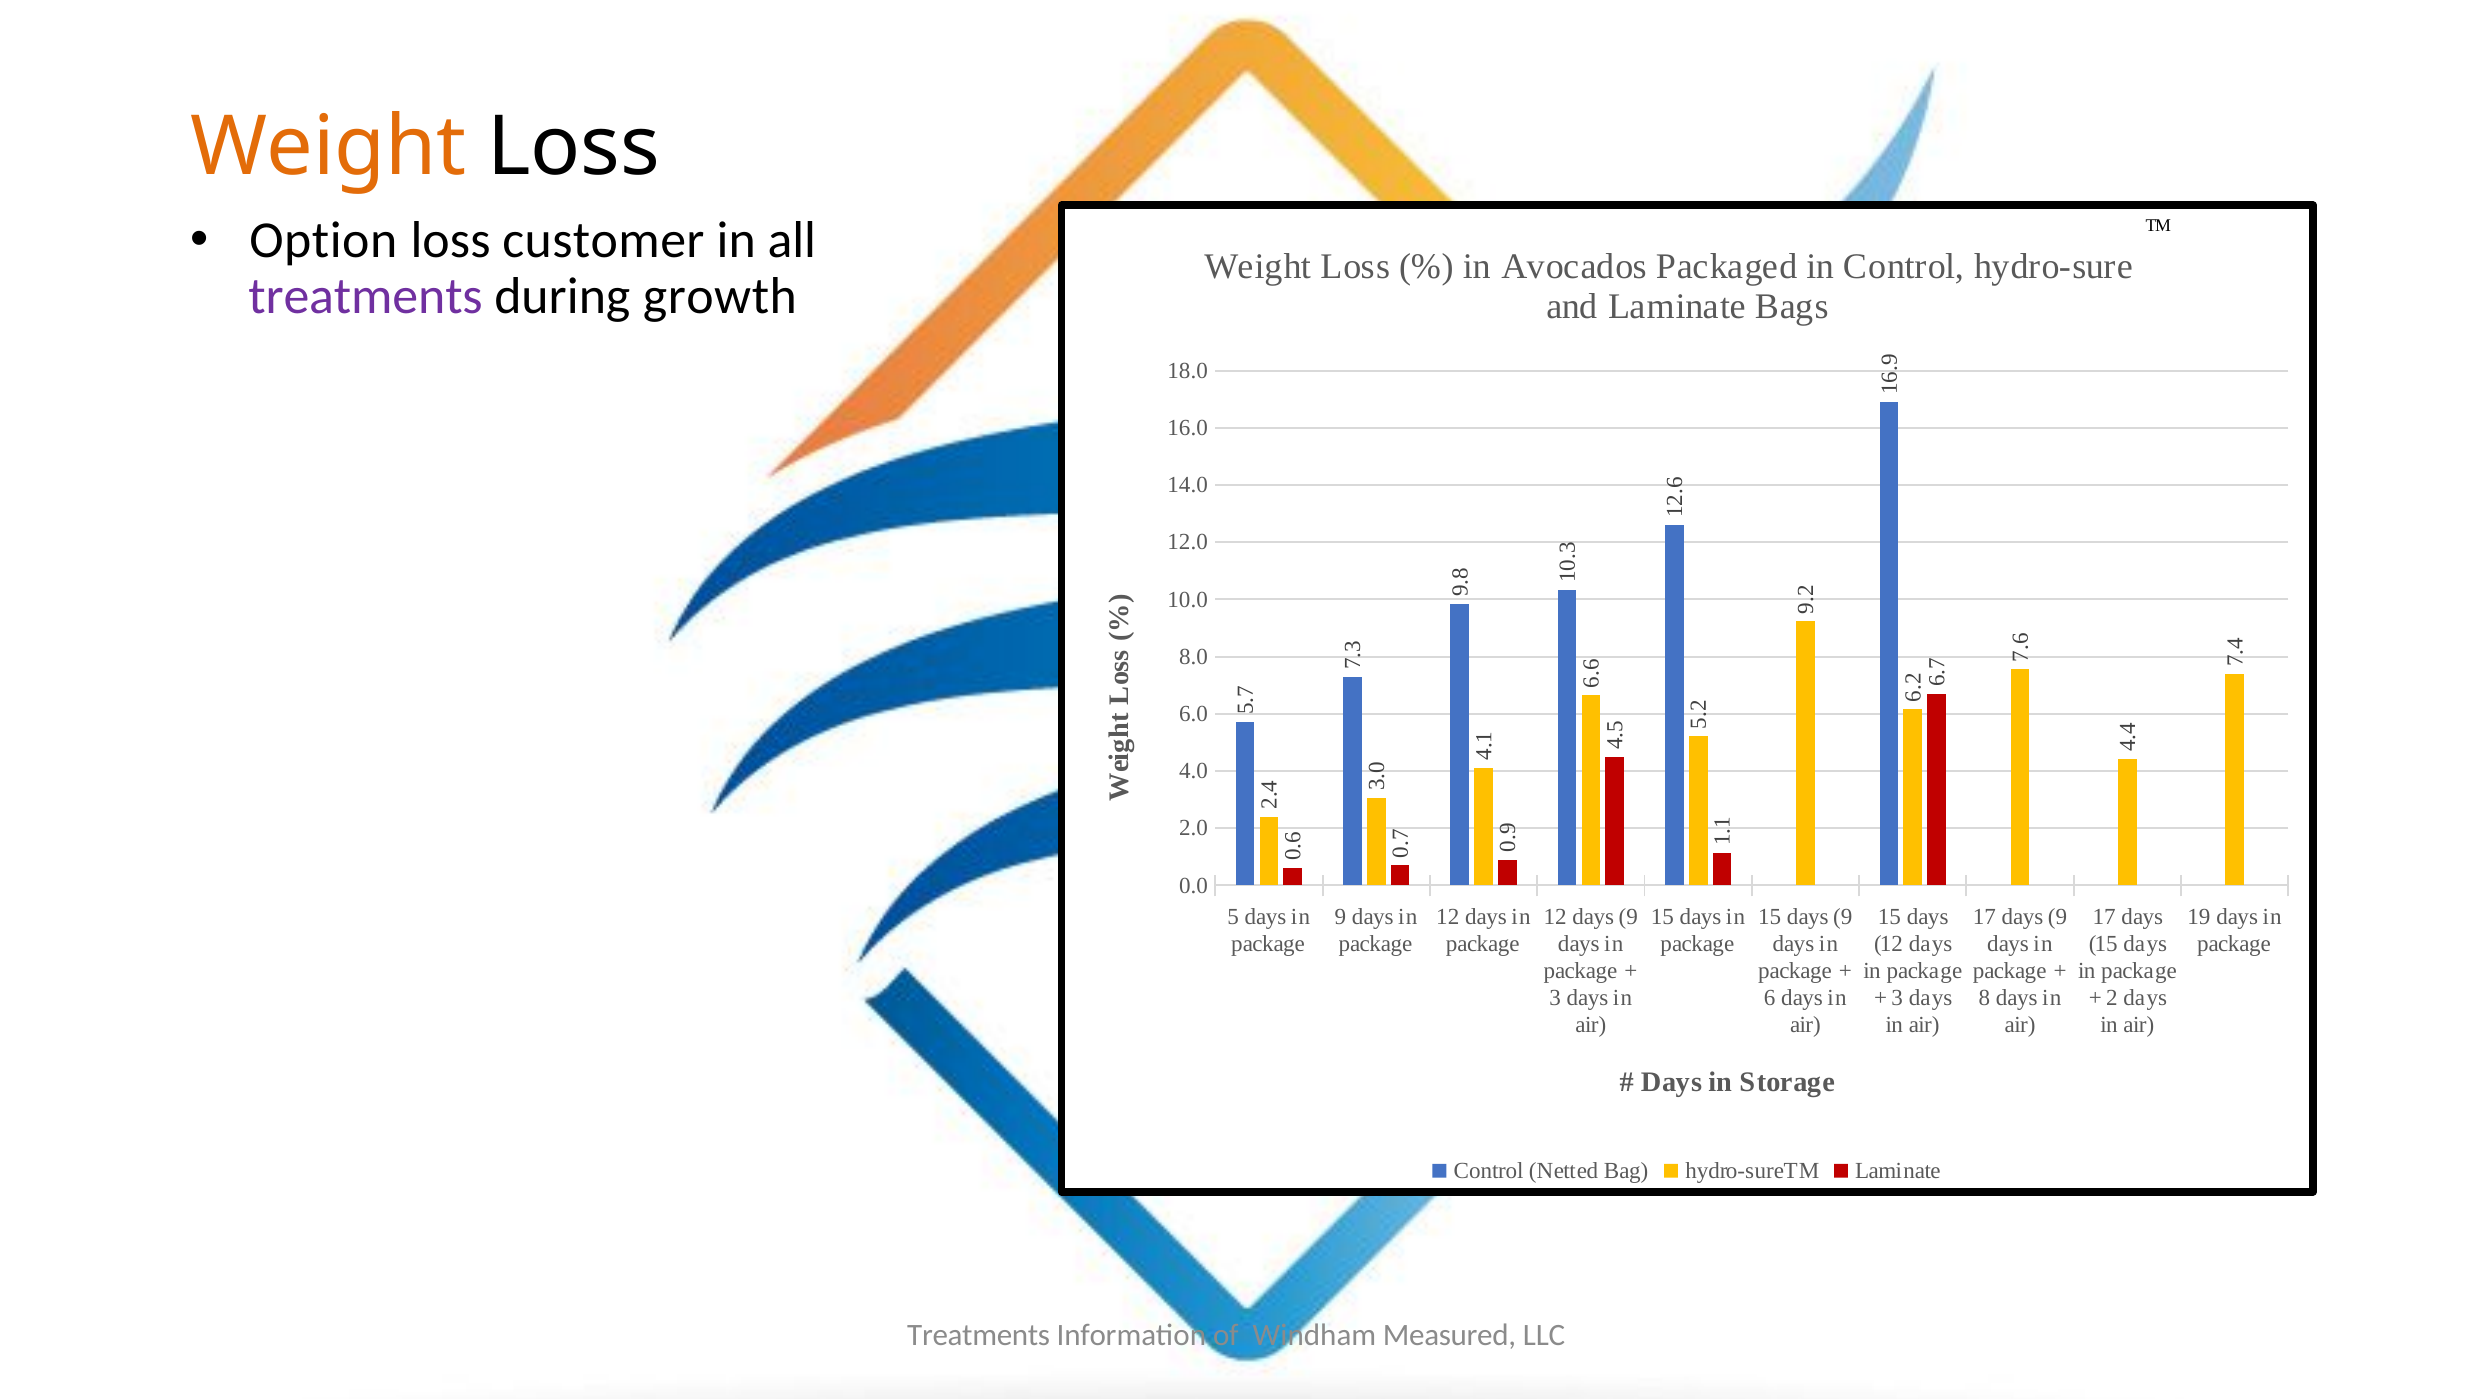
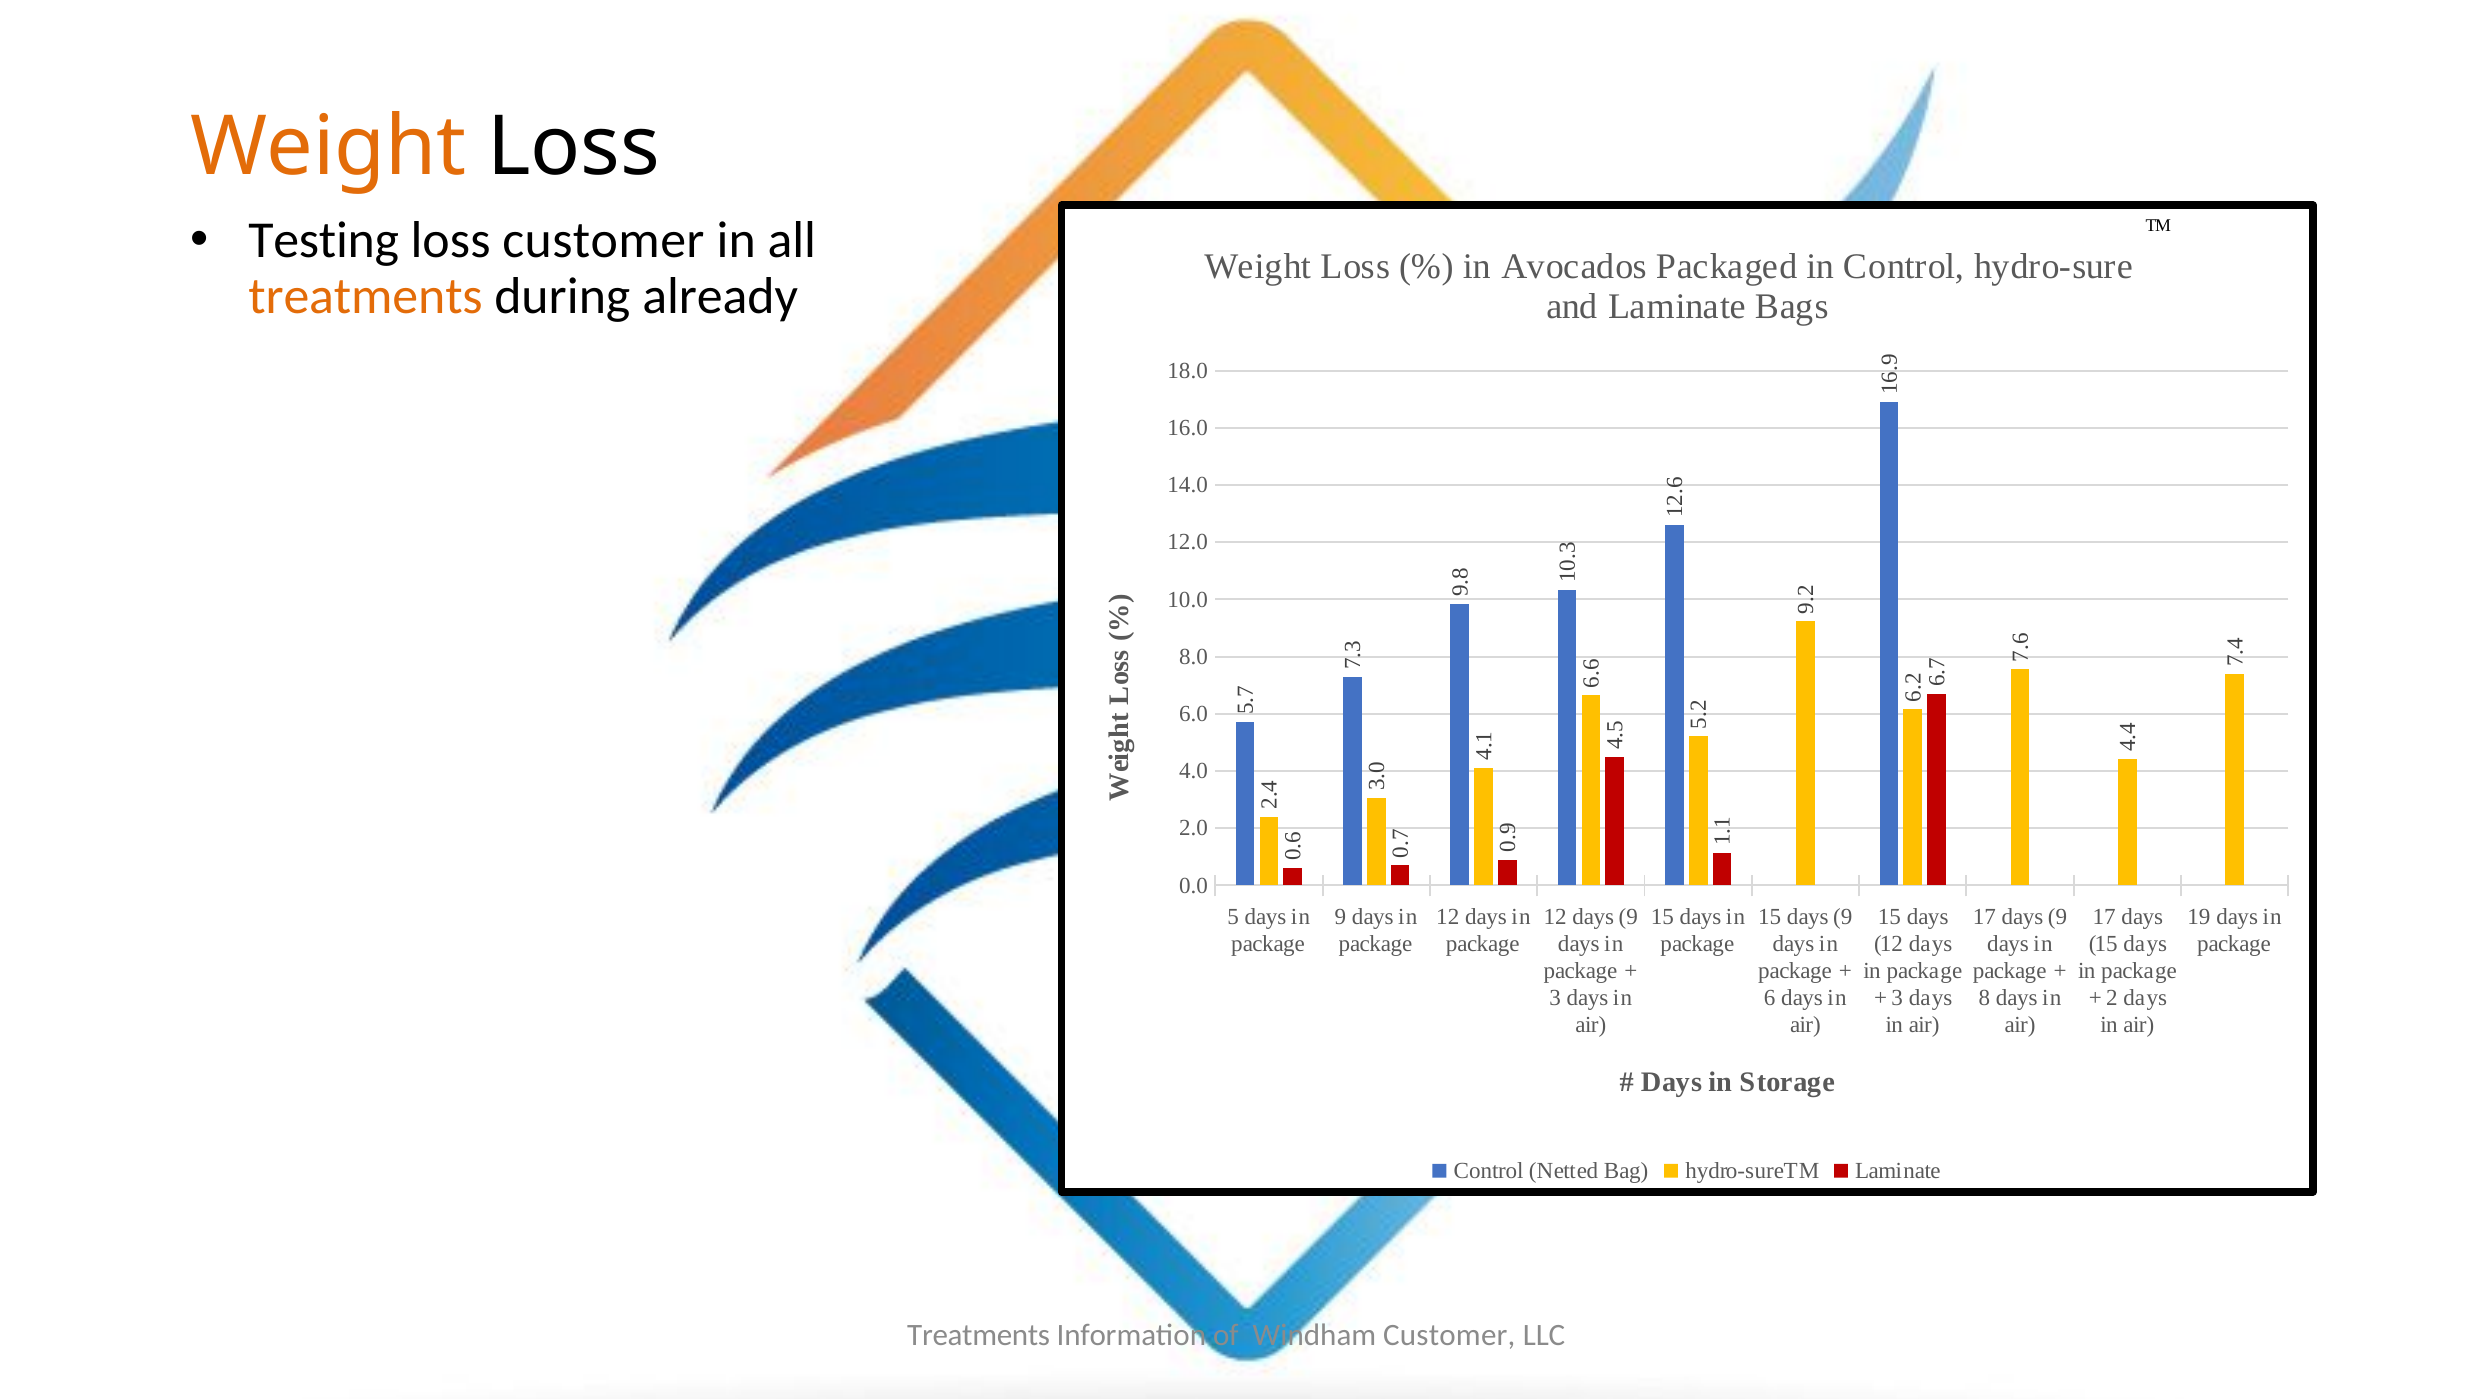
Option: Option -> Testing (324, 240)
treatments colour: purple -> orange (366, 296)
growth: growth -> already (720, 296)
Windham Measured: Measured -> Customer (1449, 1336)
